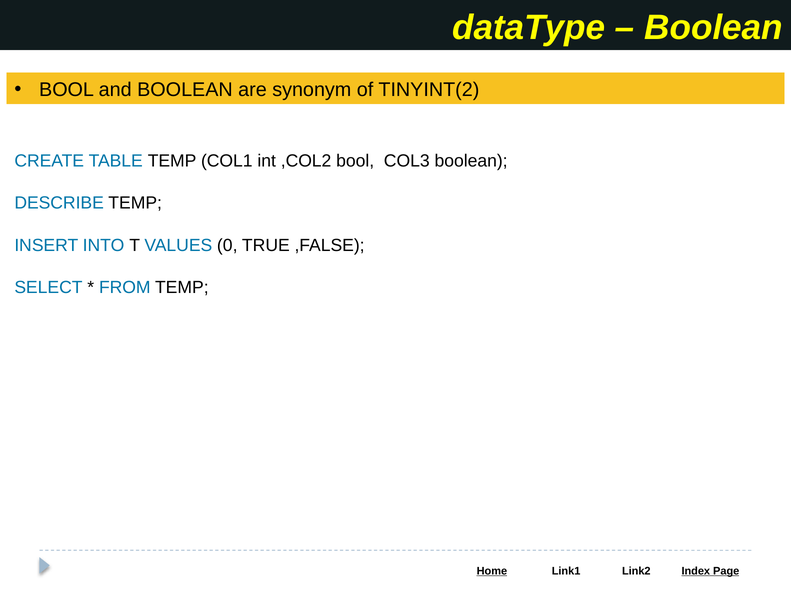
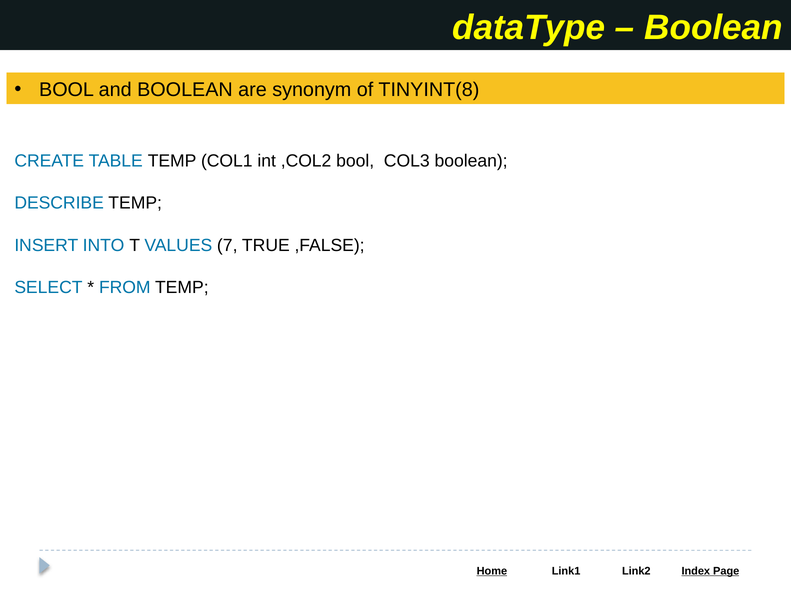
TINYINT(2: TINYINT(2 -> TINYINT(8 (429, 90)
0: 0 -> 7 (227, 245)
